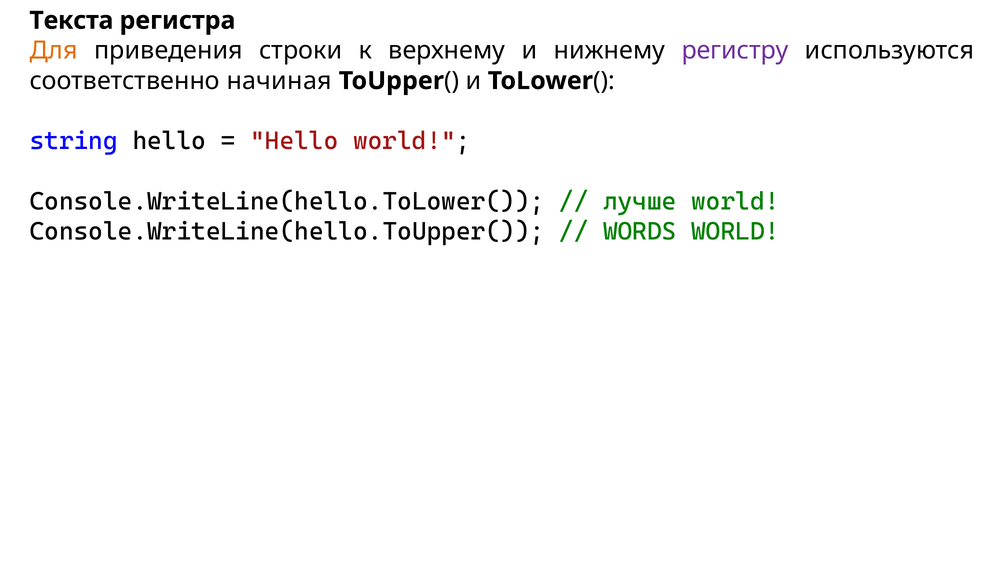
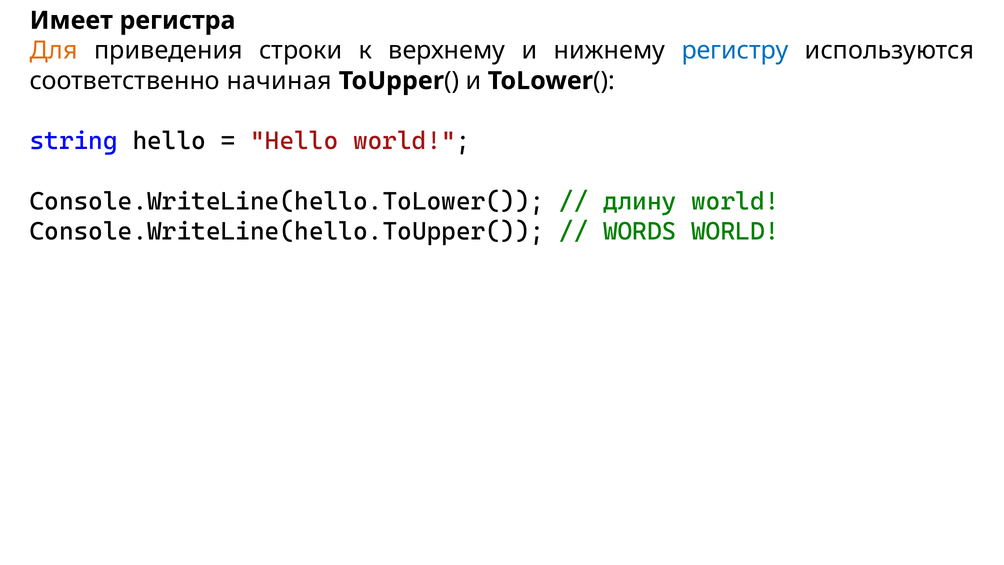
Текста: Текста -> Имеет (71, 20)
регистру colour: purple -> blue (735, 51)
лучше: лучше -> длину (640, 201)
